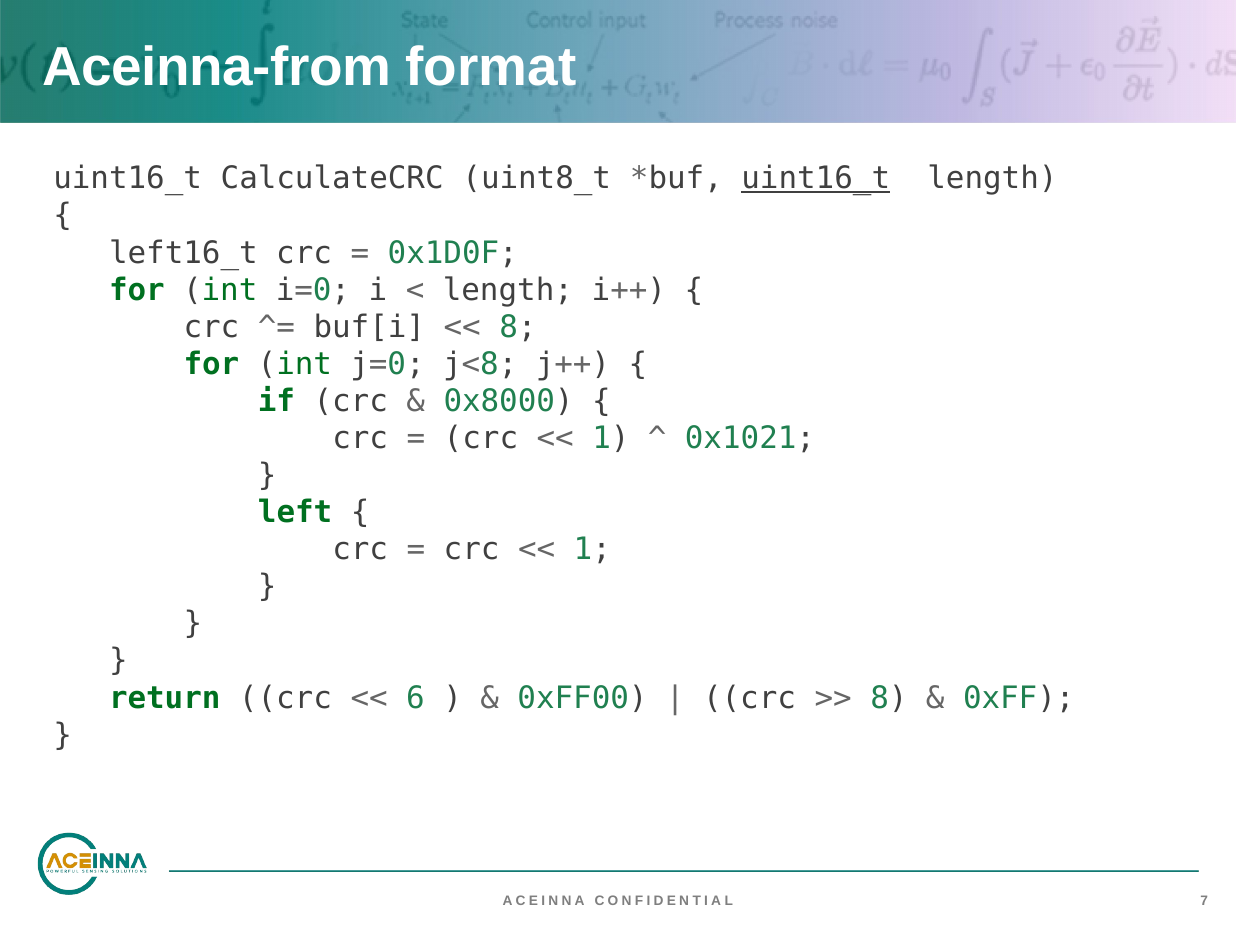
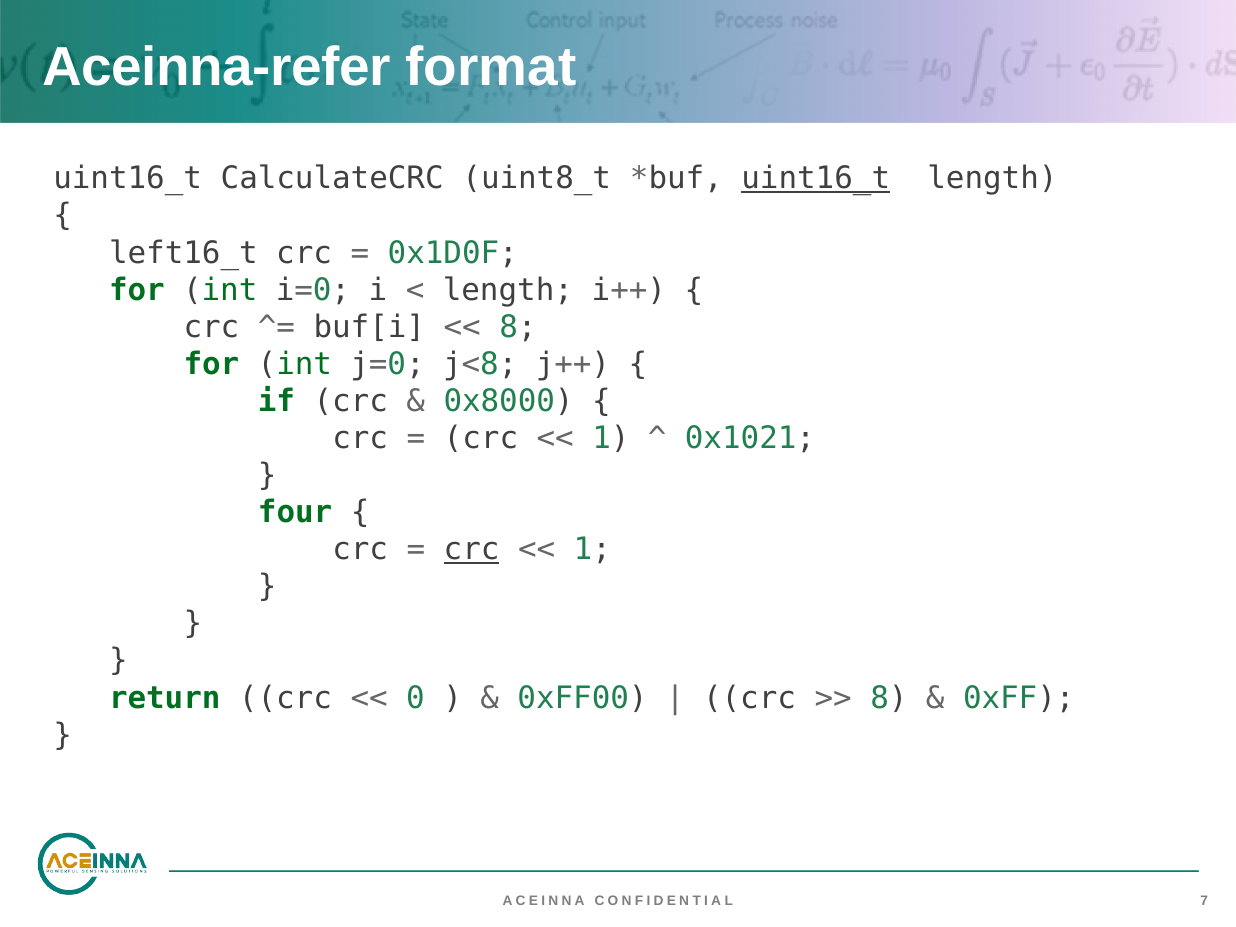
Aceinna-from: Aceinna-from -> Aceinna-refer (217, 68)
left: left -> four (295, 512)
crc underline: none -> present (472, 550)
6: 6 -> 0 (416, 698)
